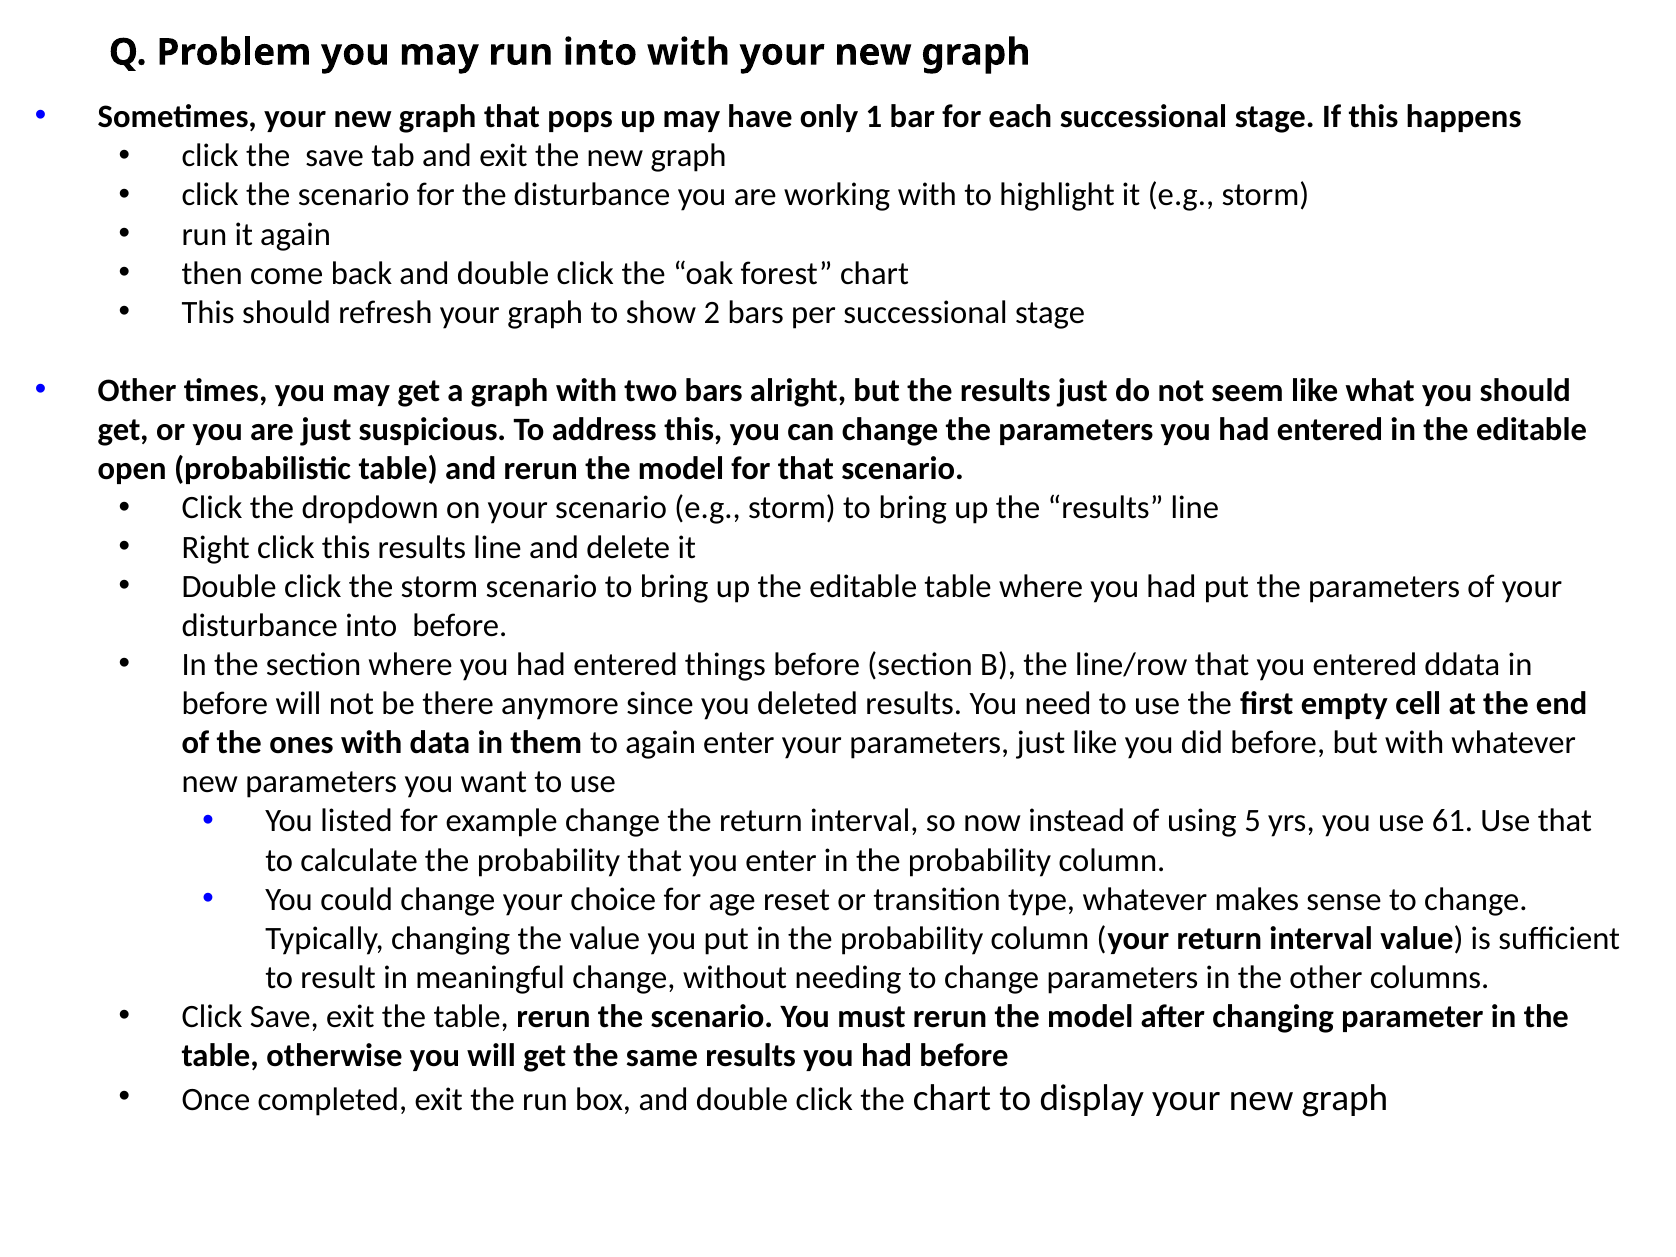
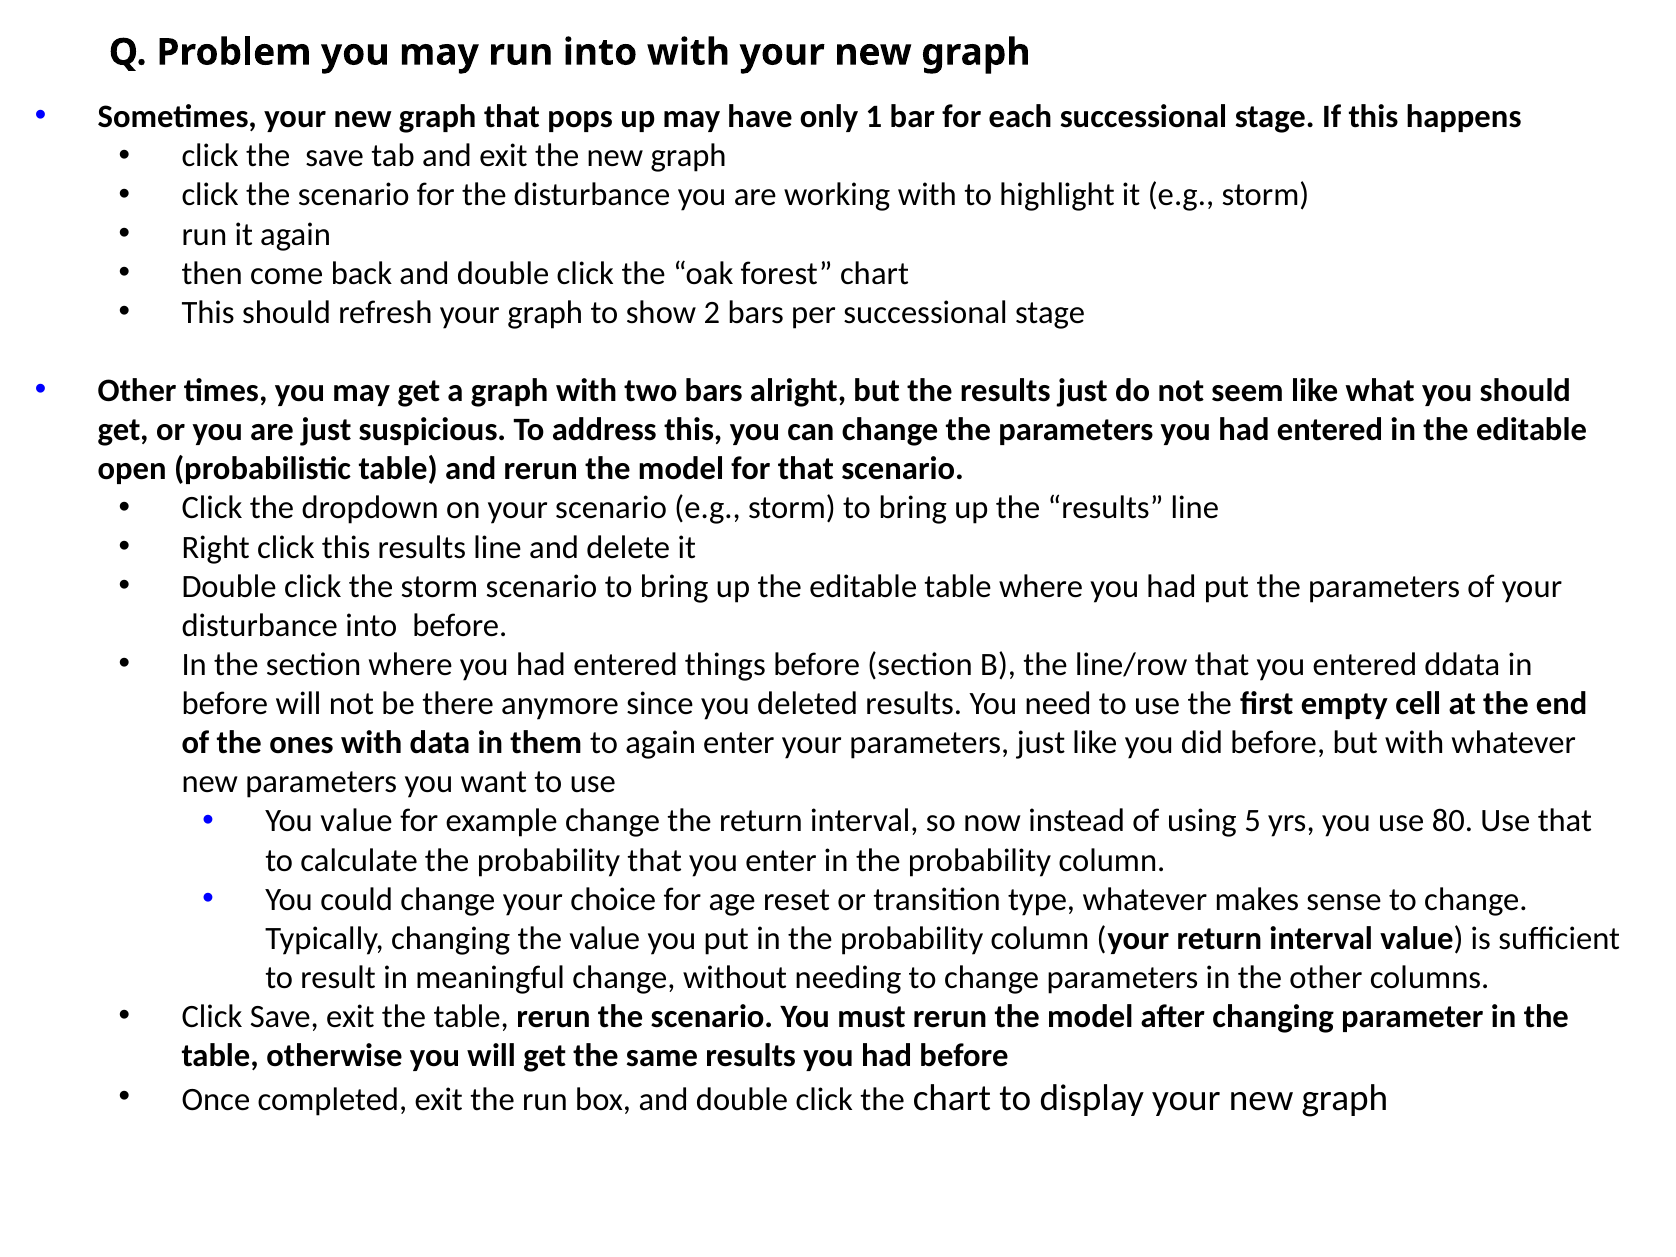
You listed: listed -> value (357, 821)
61: 61 -> 80 (1452, 821)
